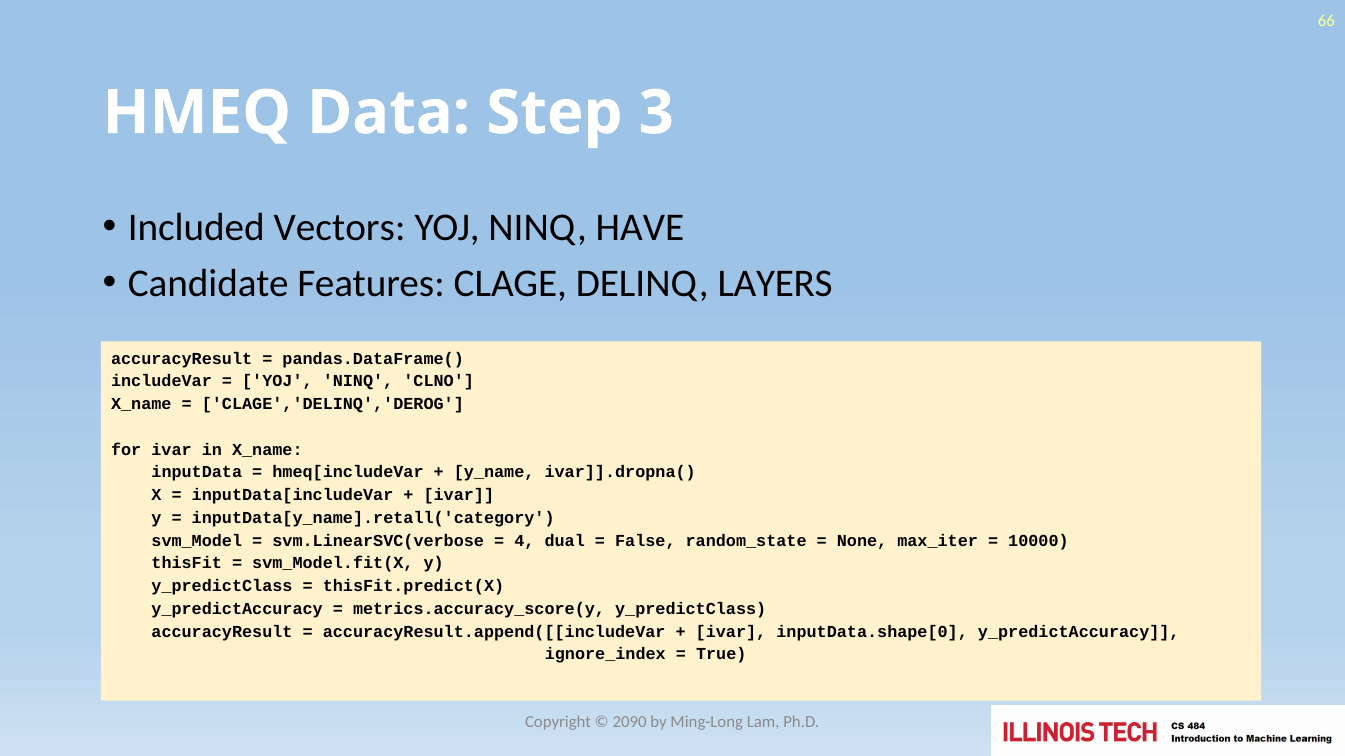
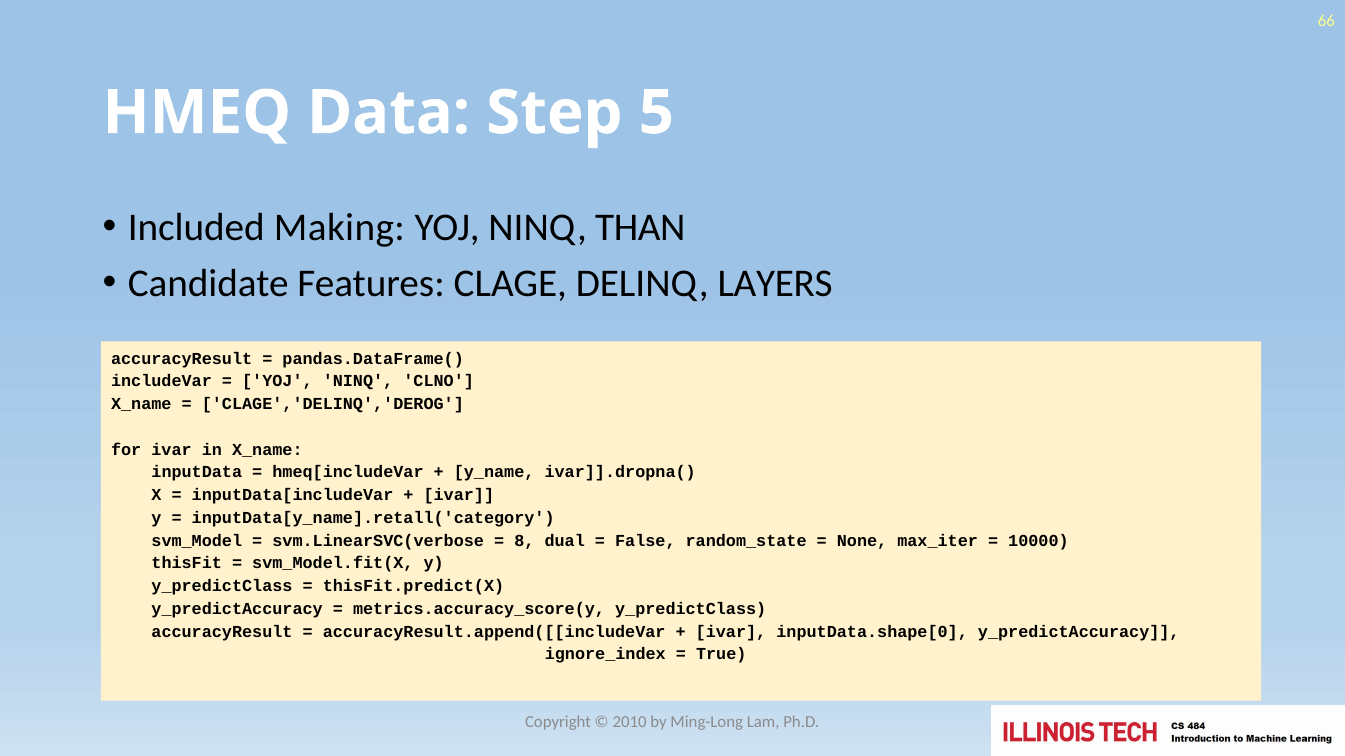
3: 3 -> 5 (656, 113)
Vectors: Vectors -> Making (339, 227)
HAVE: HAVE -> THAN (640, 227)
4: 4 -> 8 (524, 541)
2090: 2090 -> 2010 (630, 722)
